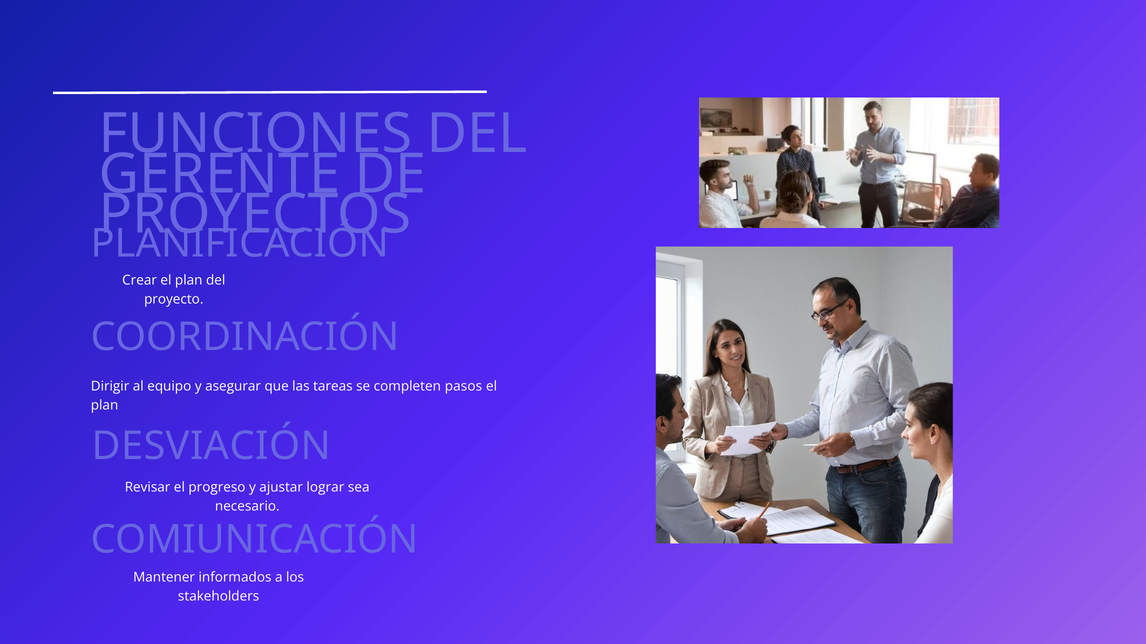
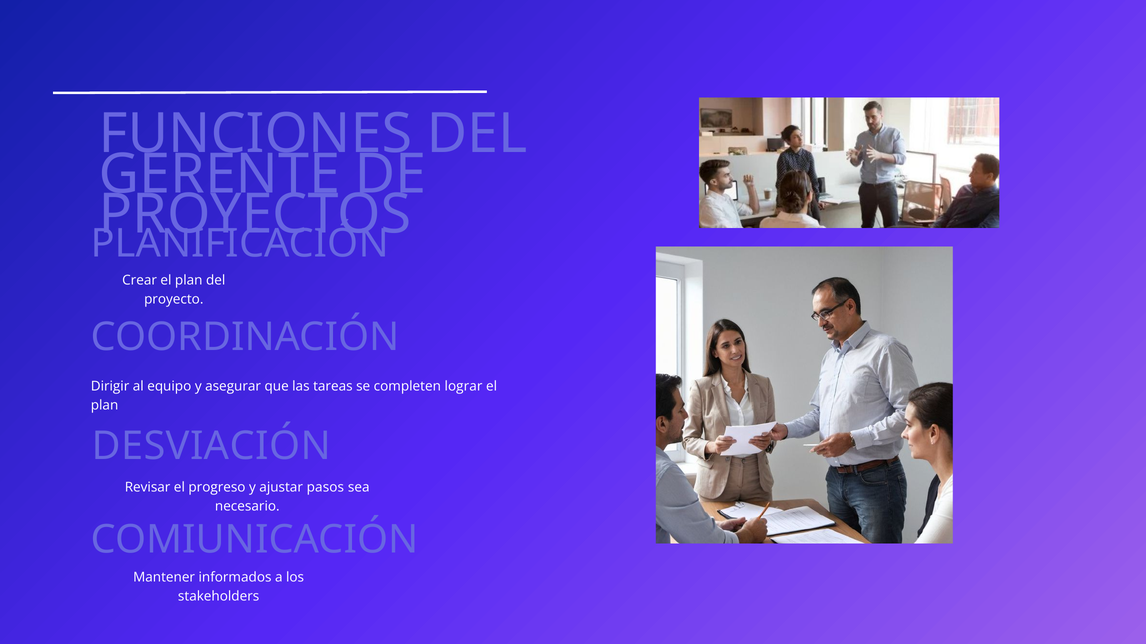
pasos: pasos -> lograr (463, 387)
lograr: lograr -> pasos (325, 488)
